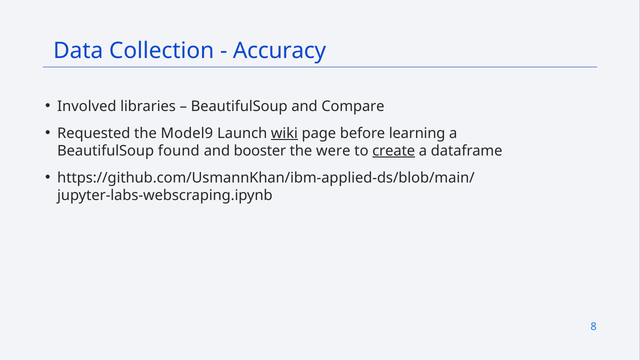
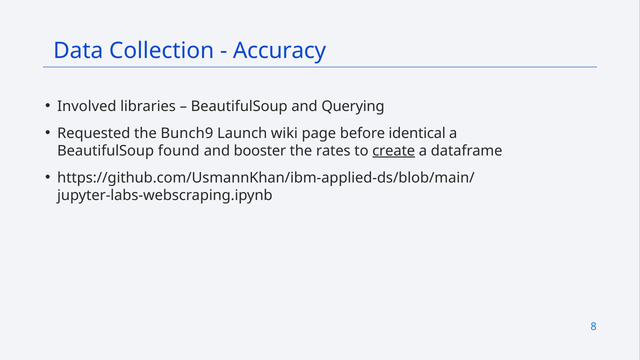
Compare: Compare -> Querying (353, 106)
Model9: Model9 -> Bunch9 (187, 133)
wiki underline: present -> none (284, 133)
learning: learning -> identical (417, 133)
were: were -> rates (333, 151)
